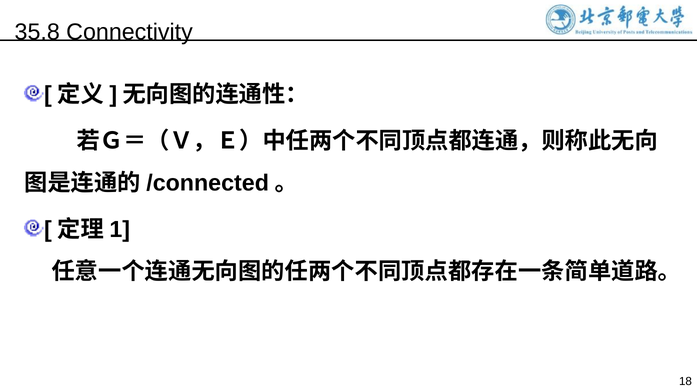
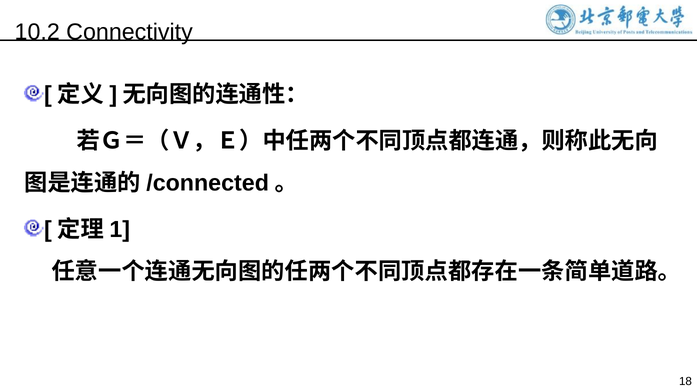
35.8: 35.8 -> 10.2 (37, 32)
